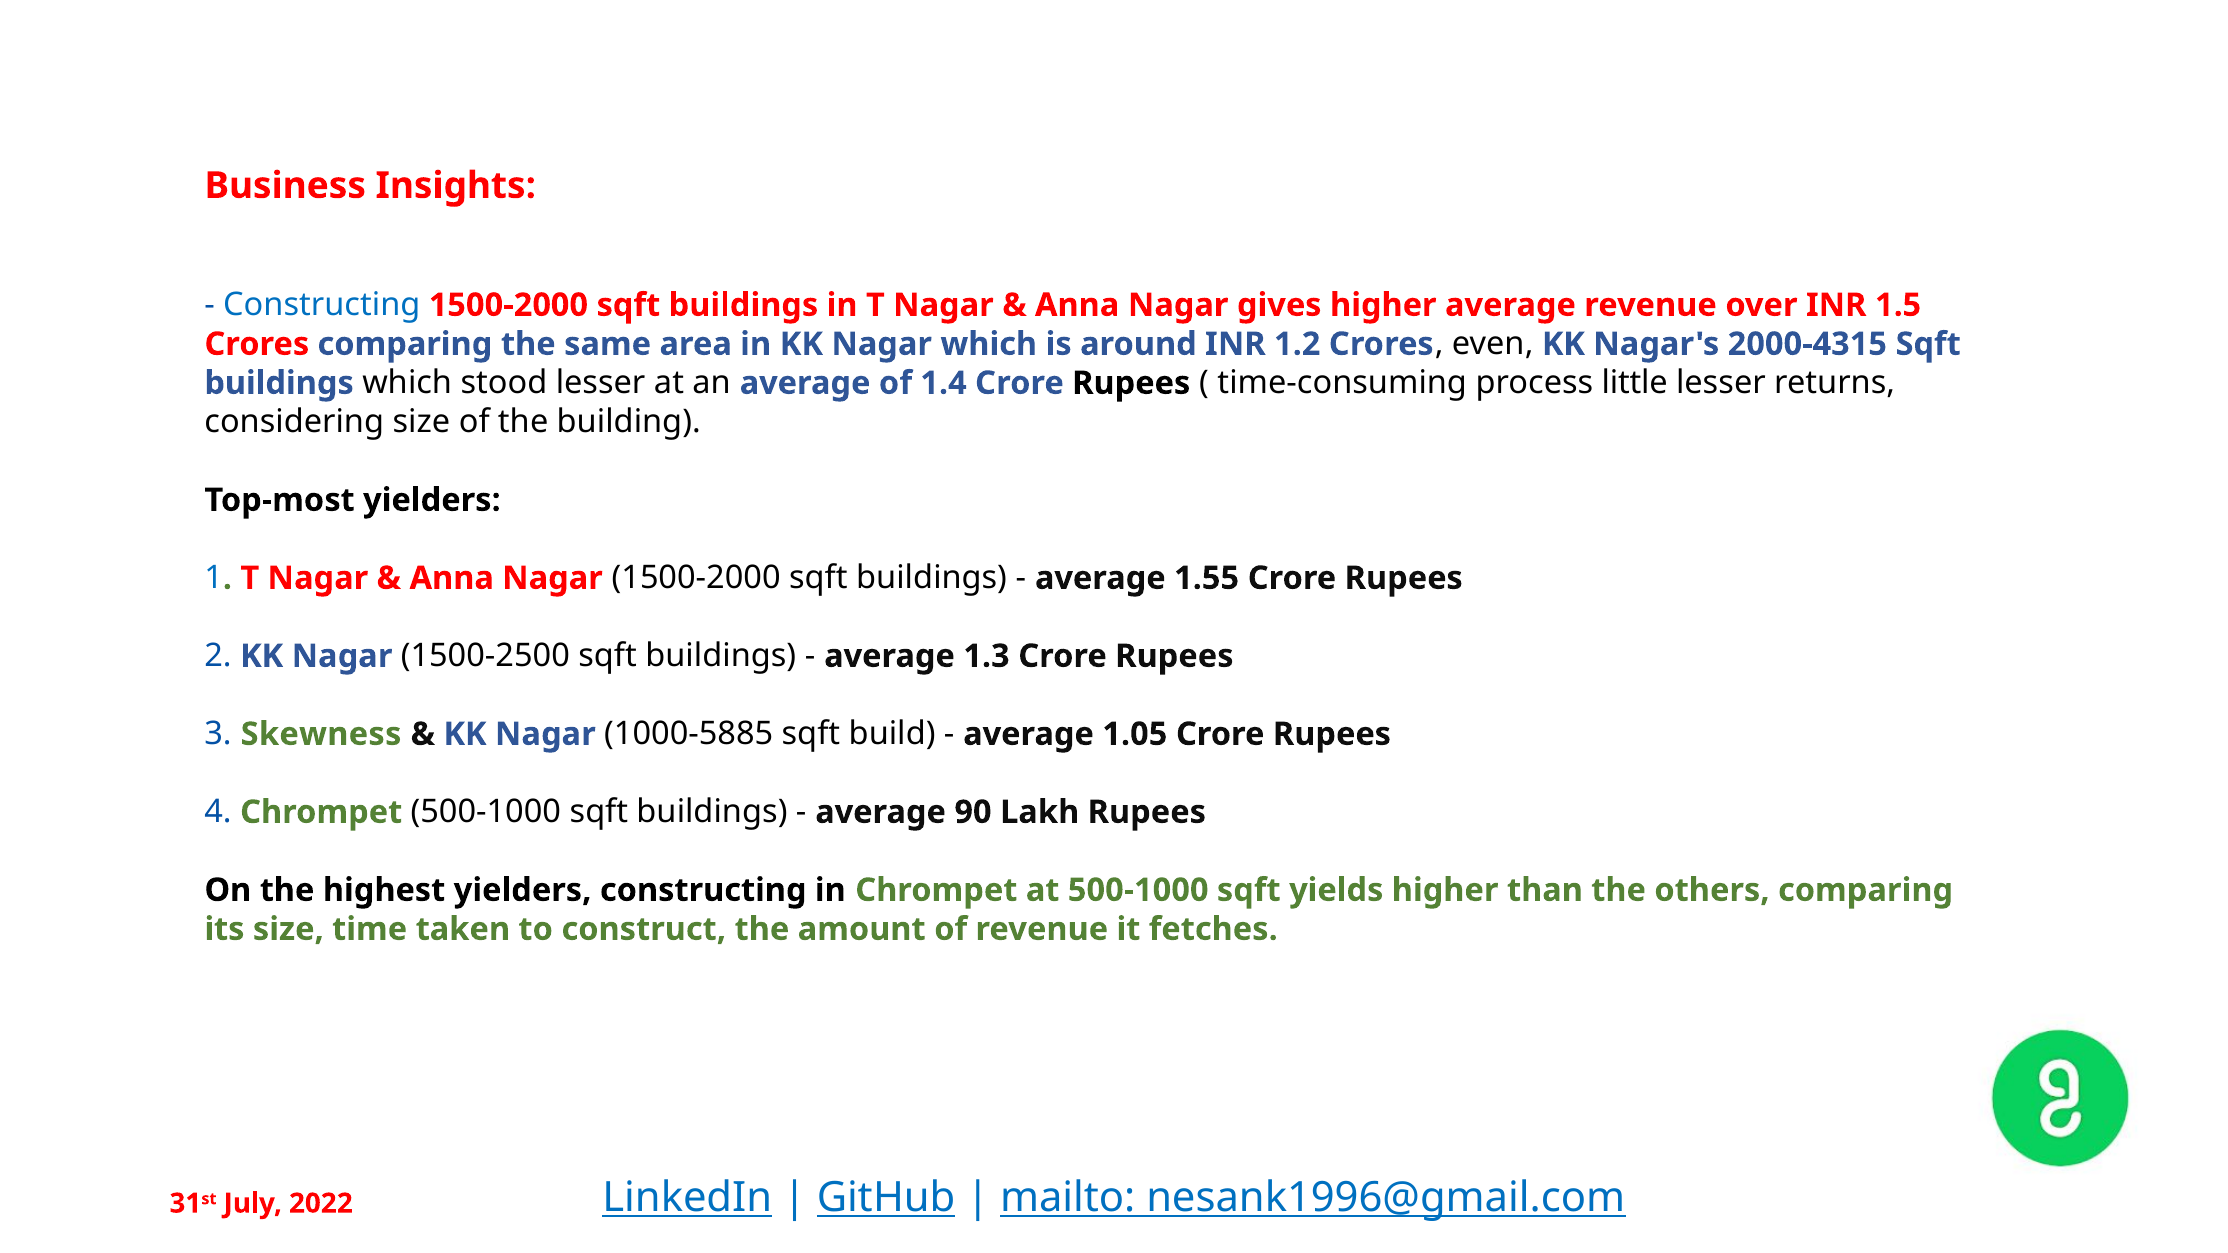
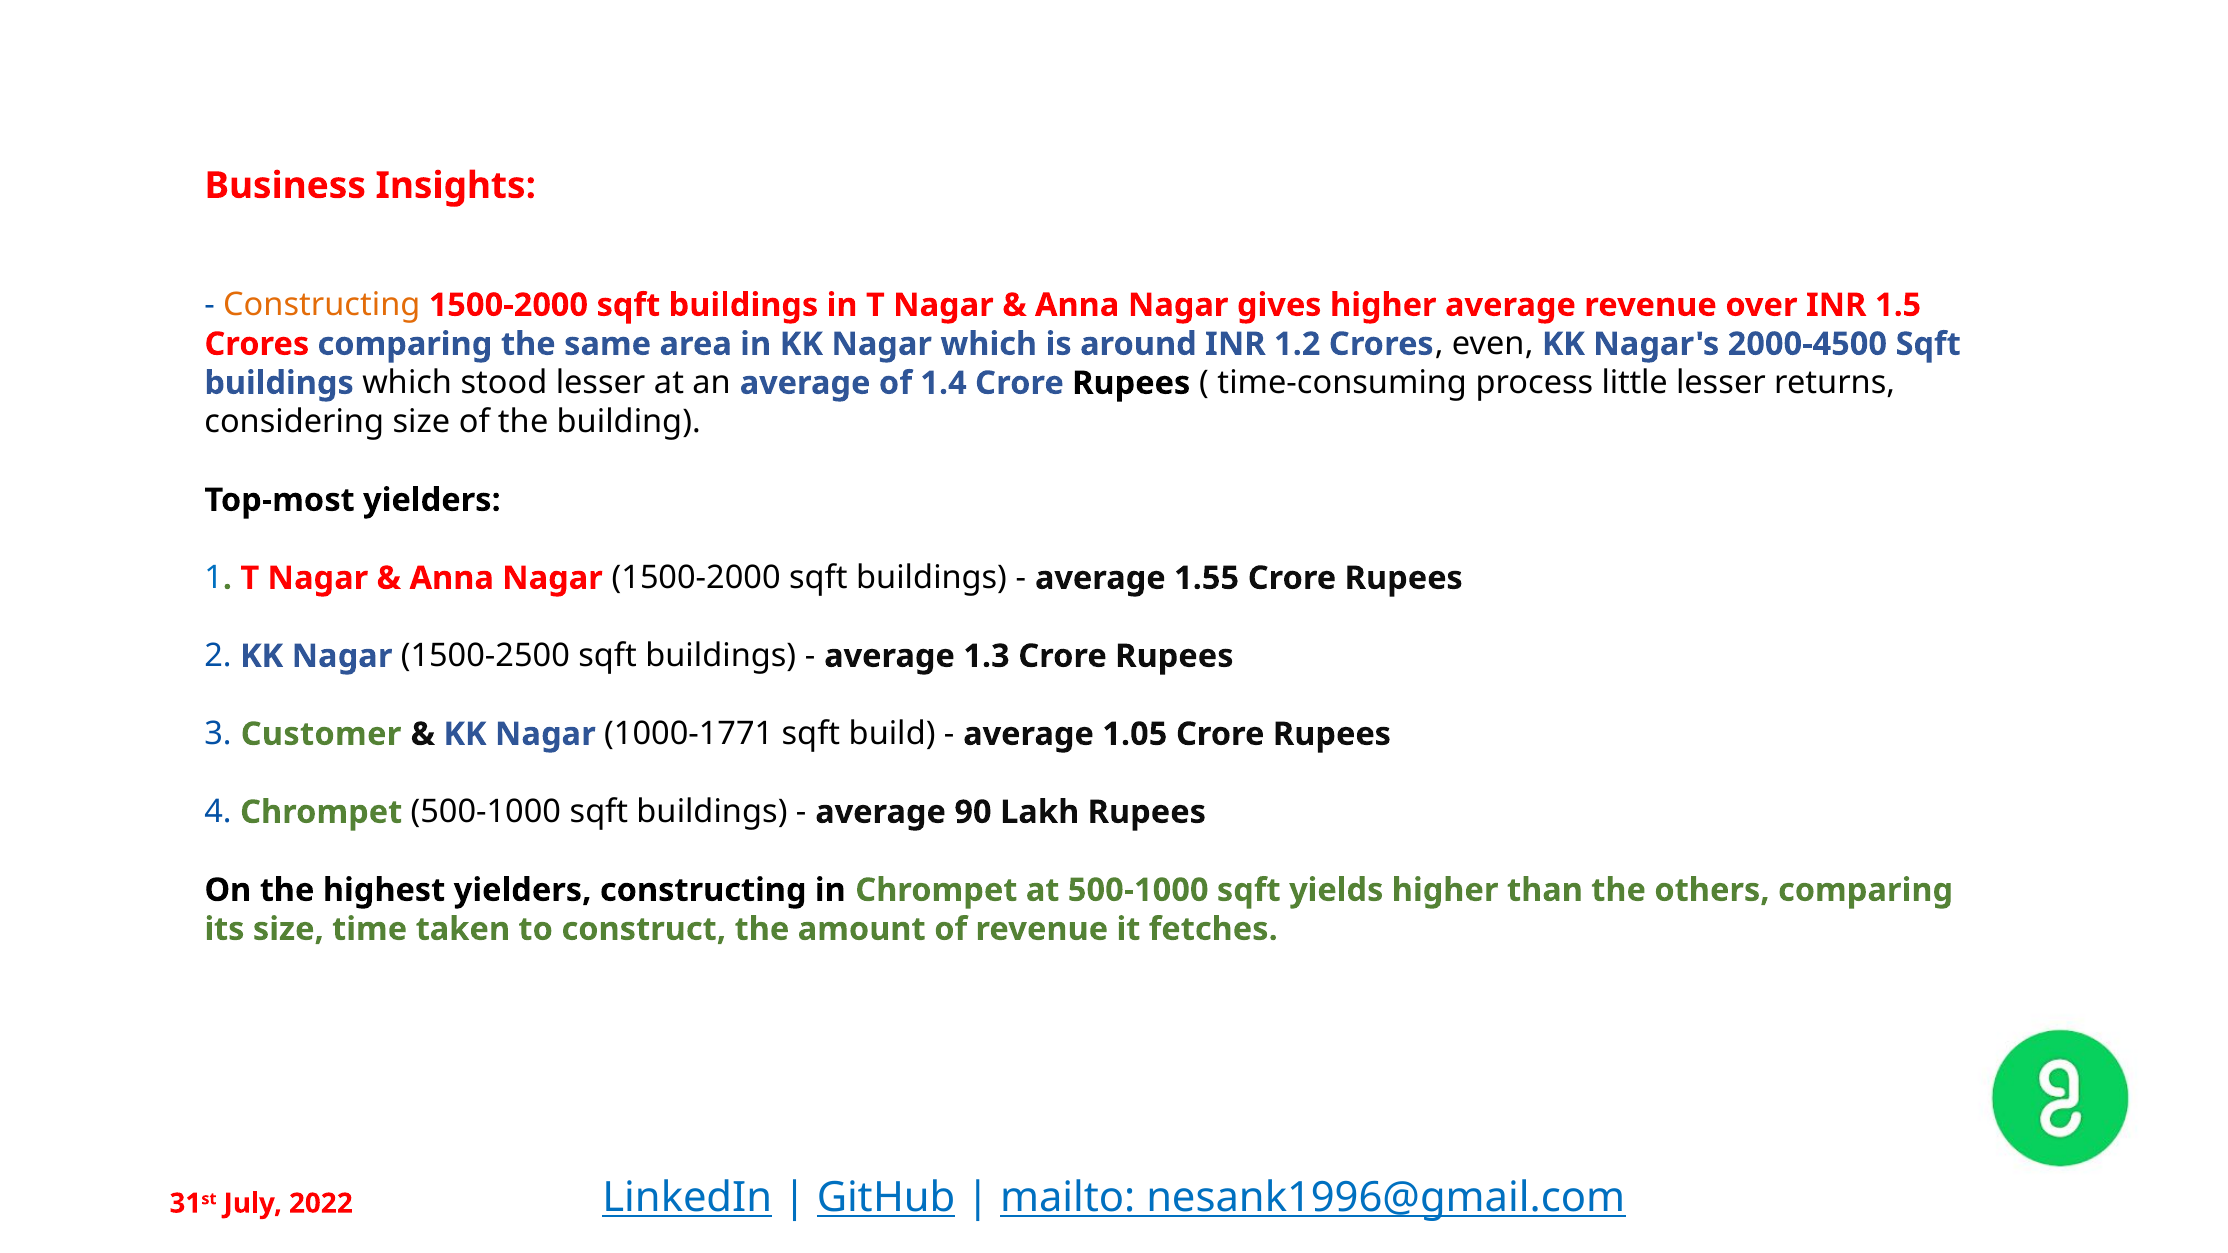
Constructing colour: blue -> orange (322, 305)
2000-4315: 2000-4315 -> 2000-4500 (1807, 344)
Skewness: Skewness -> Customer (321, 734)
1000-5885: 1000-5885 -> 1000-1771 (689, 734)
